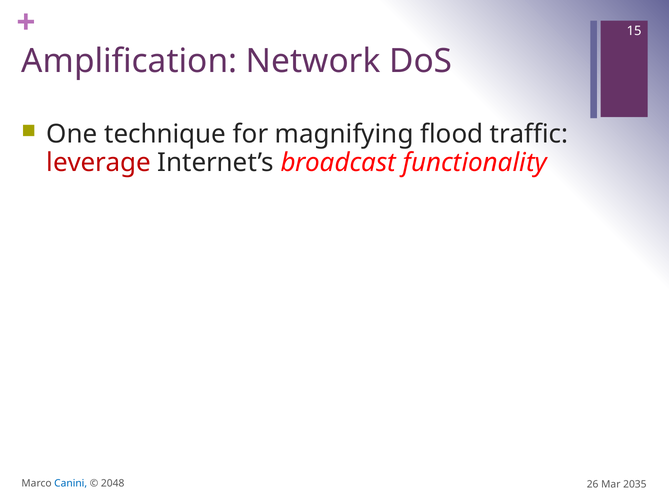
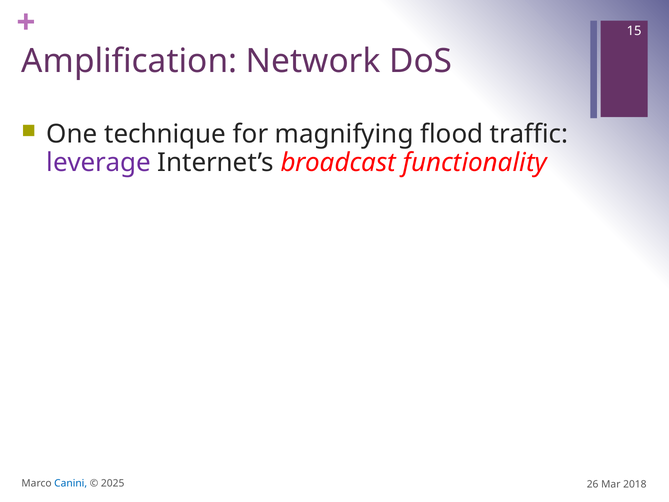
leverage colour: red -> purple (99, 162)
2048: 2048 -> 2025 (113, 483)
2035: 2035 -> 2018 (635, 484)
